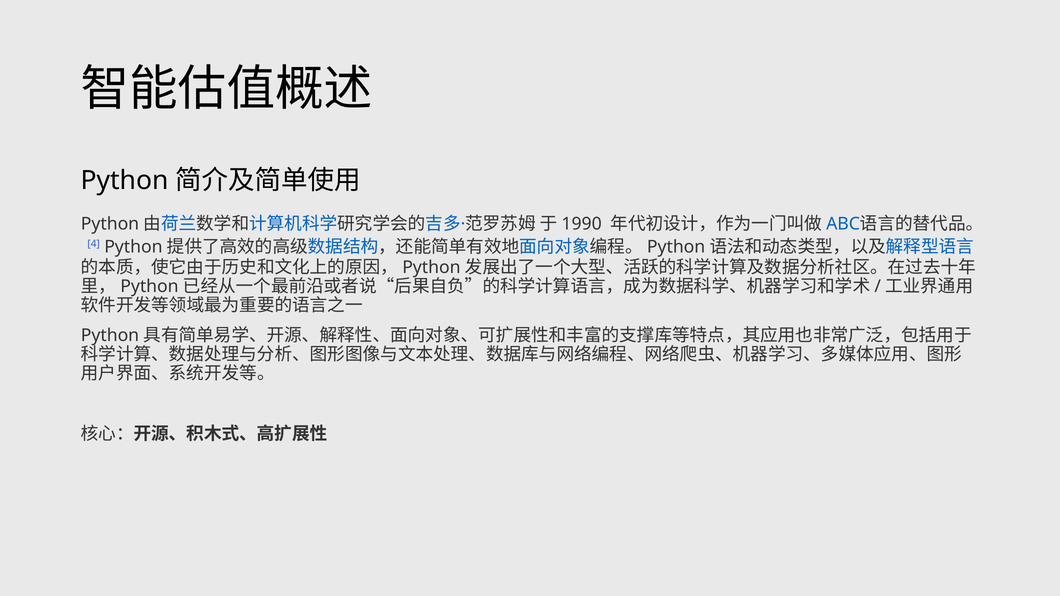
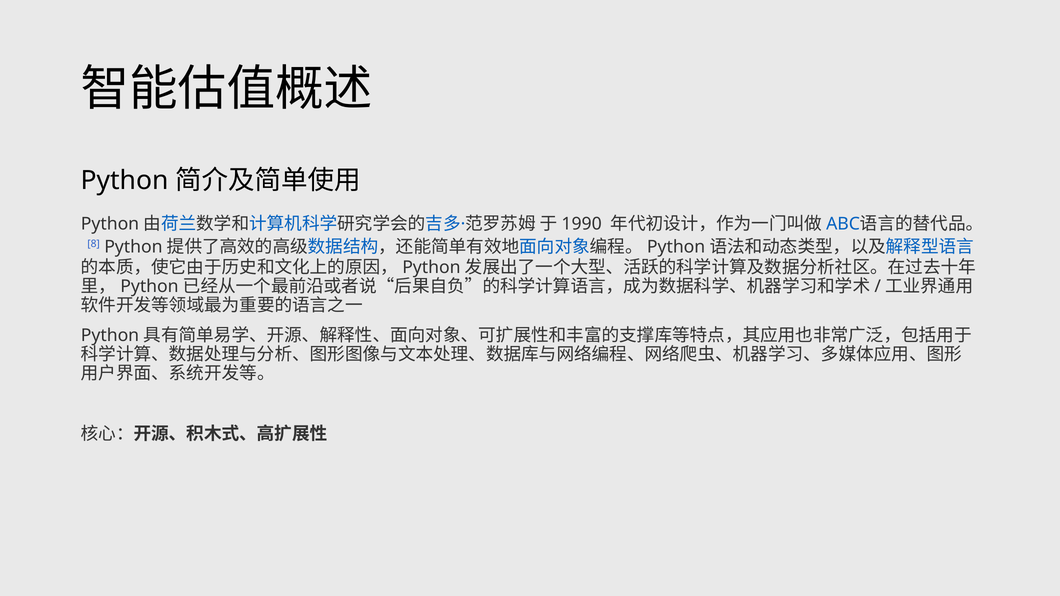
4: 4 -> 8 (94, 244)
